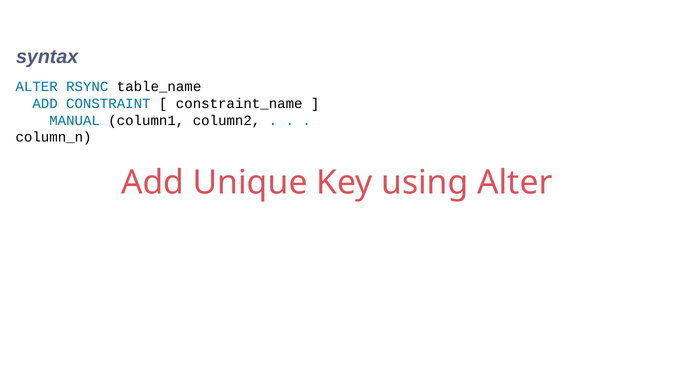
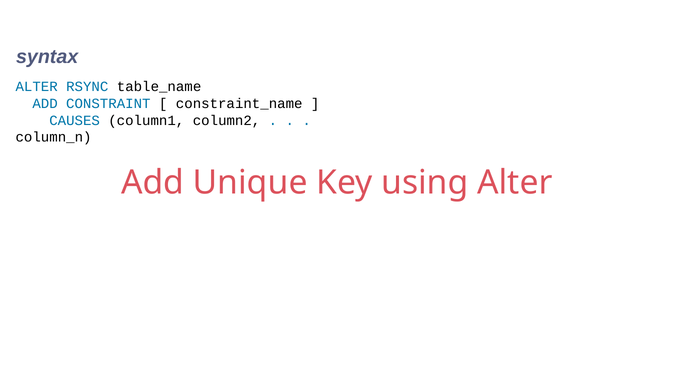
MANUAL: MANUAL -> CAUSES (75, 120)
